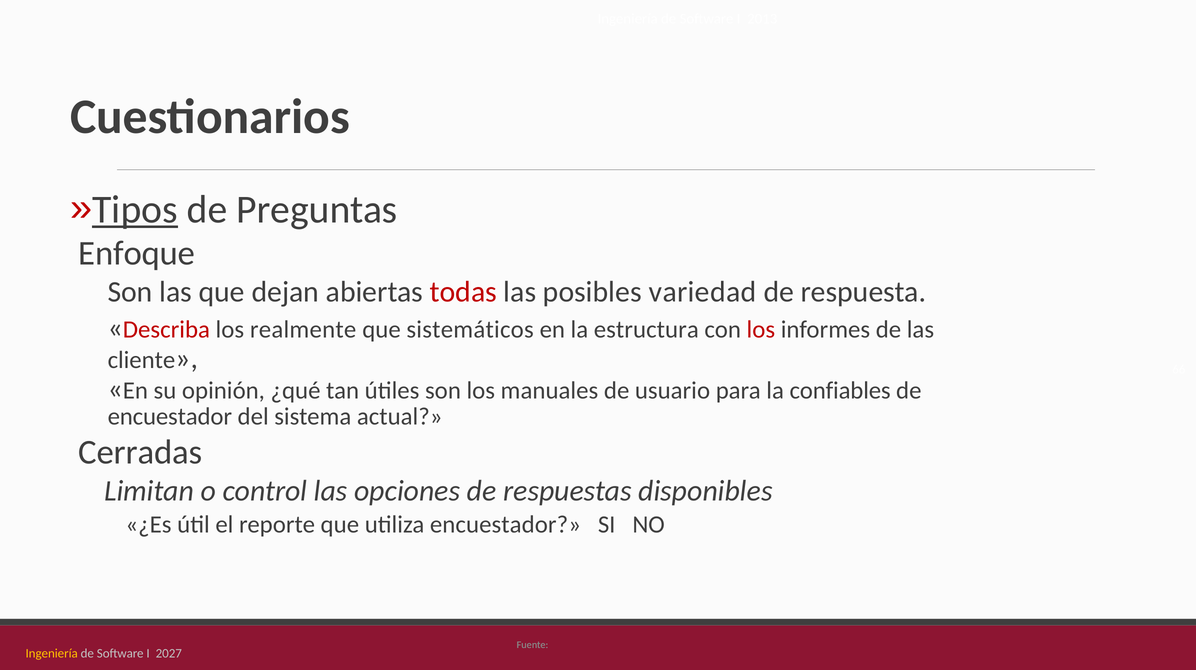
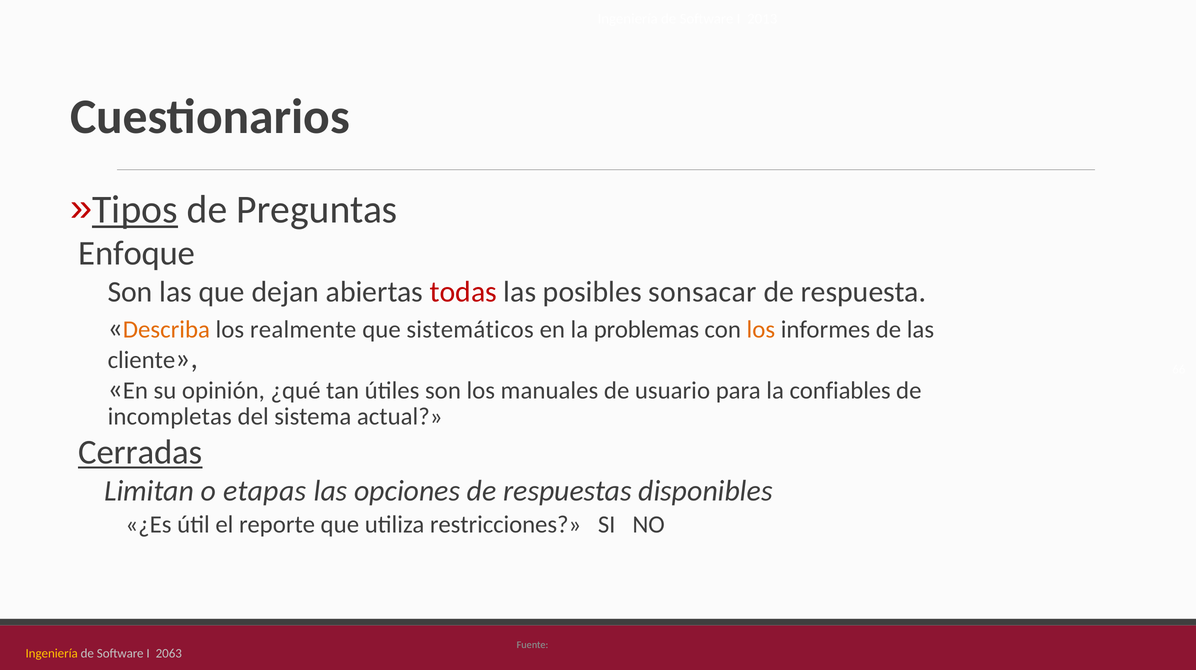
variedad: variedad -> sonsacar (703, 292)
Describa colour: red -> orange (166, 330)
estructura: estructura -> problemas (646, 330)
los colour: red -> orange (761, 330)
encuestador: encuestador -> incompletas (170, 417)
Cerradas underline: none -> present (140, 452)
control: control -> etapas (265, 491)
utiliza encuestador: encuestador -> restricciones (506, 525)
2027: 2027 -> 2063 (169, 654)
